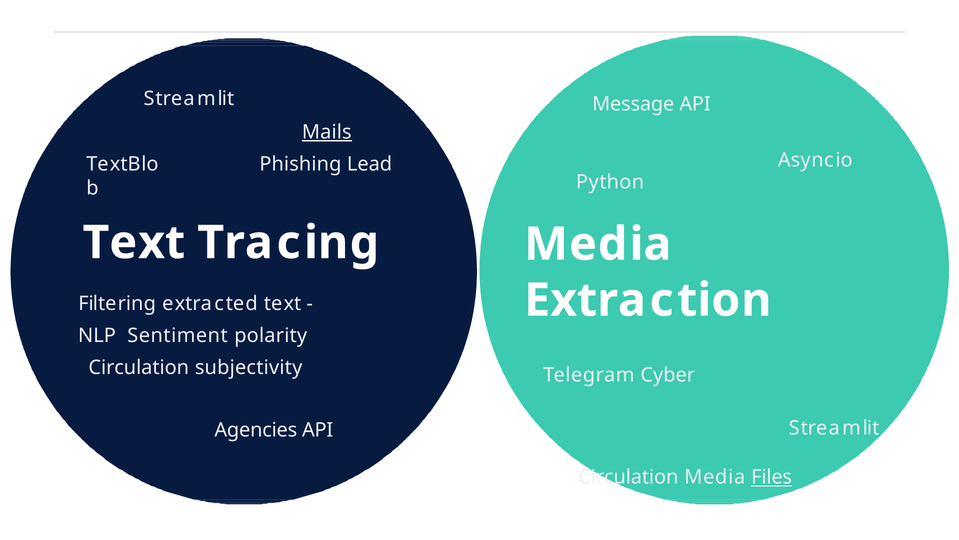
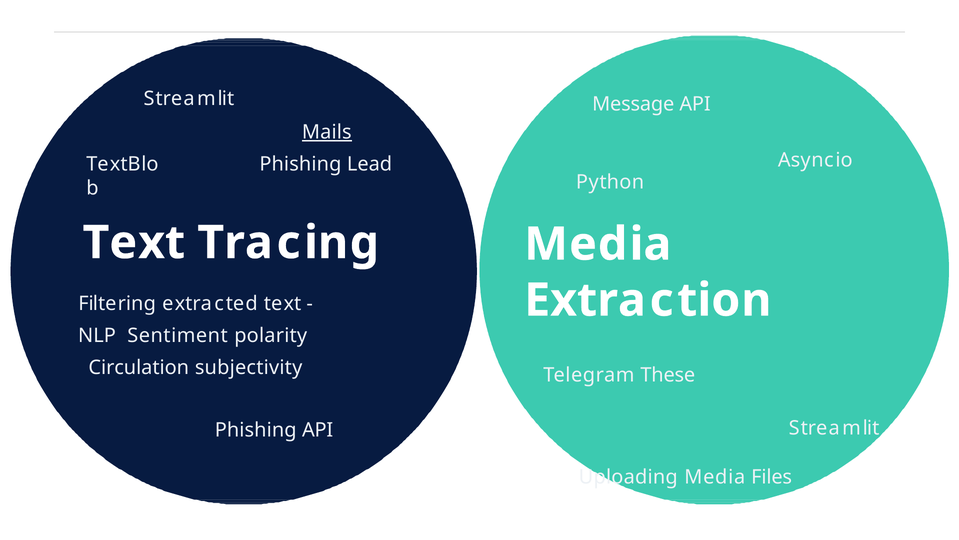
Cyber: Cyber -> These (668, 375)
Agencies: Agencies -> Phishing (256, 430)
Circulation: Circulation -> Uploading (628, 477)
Files underline: present -> none (772, 477)
